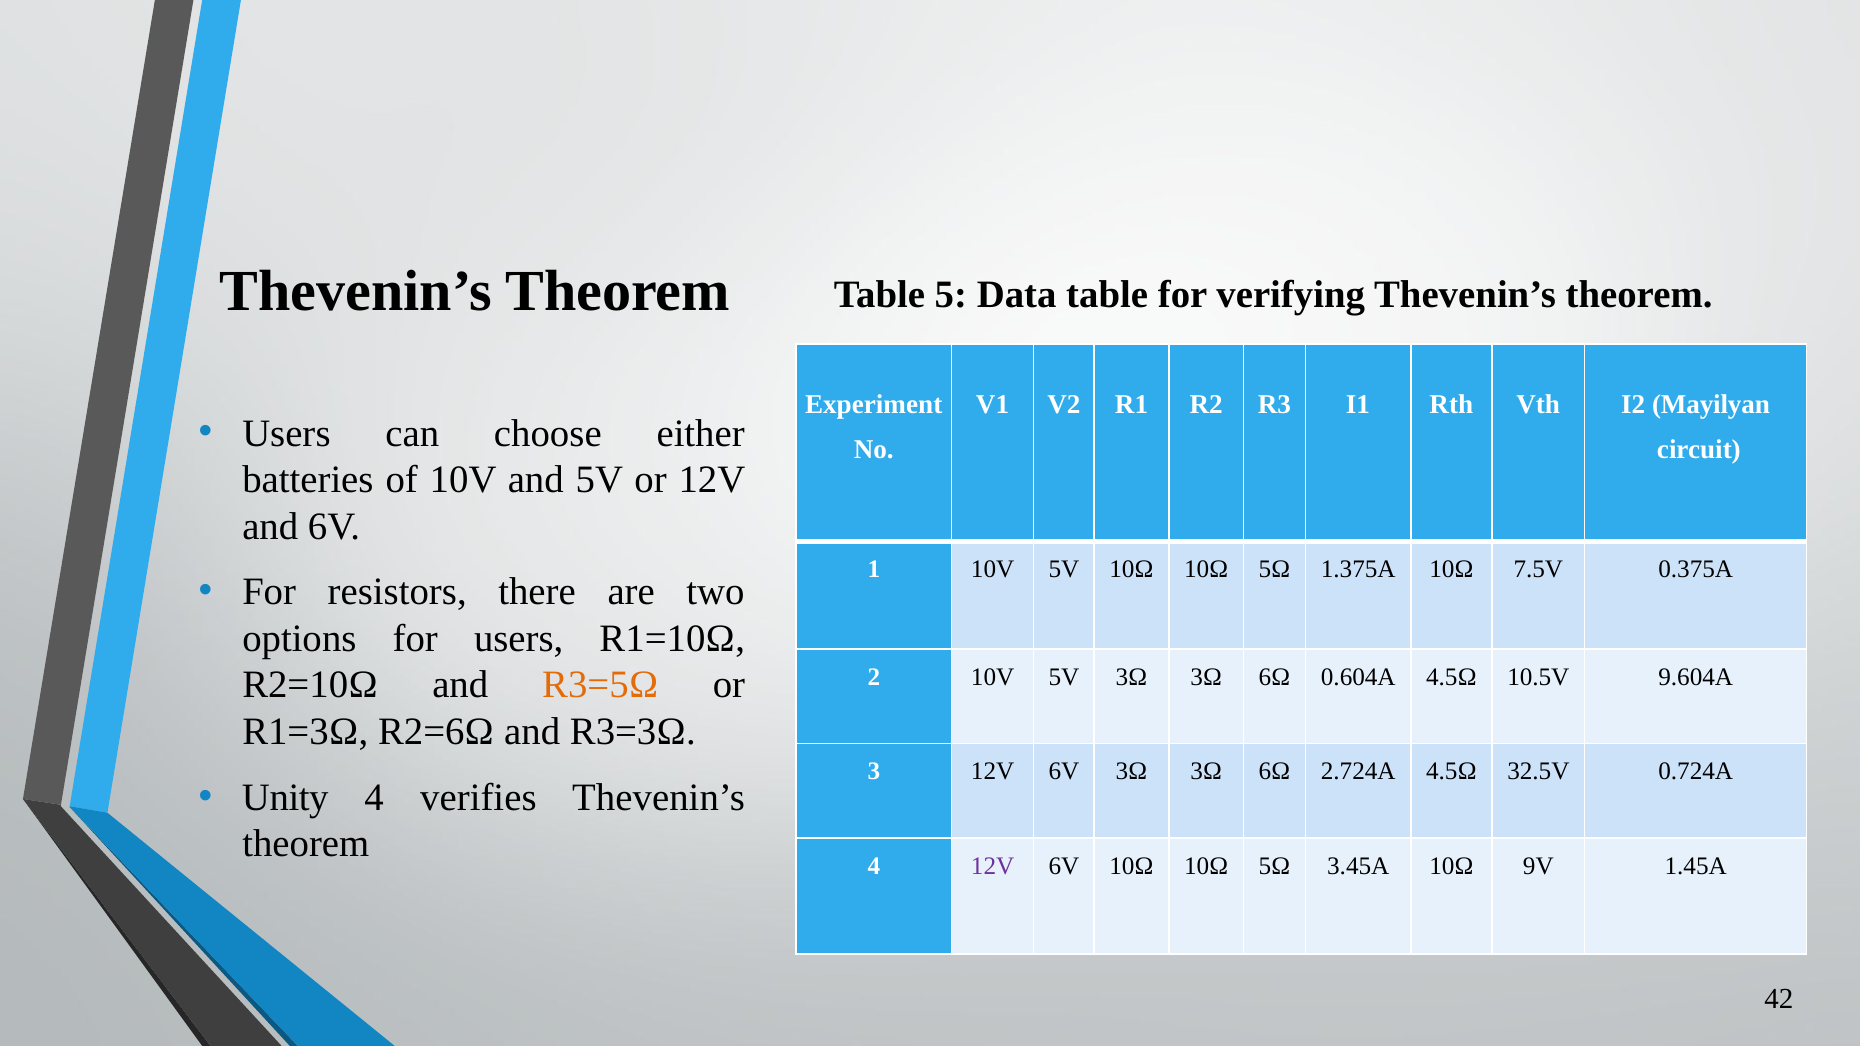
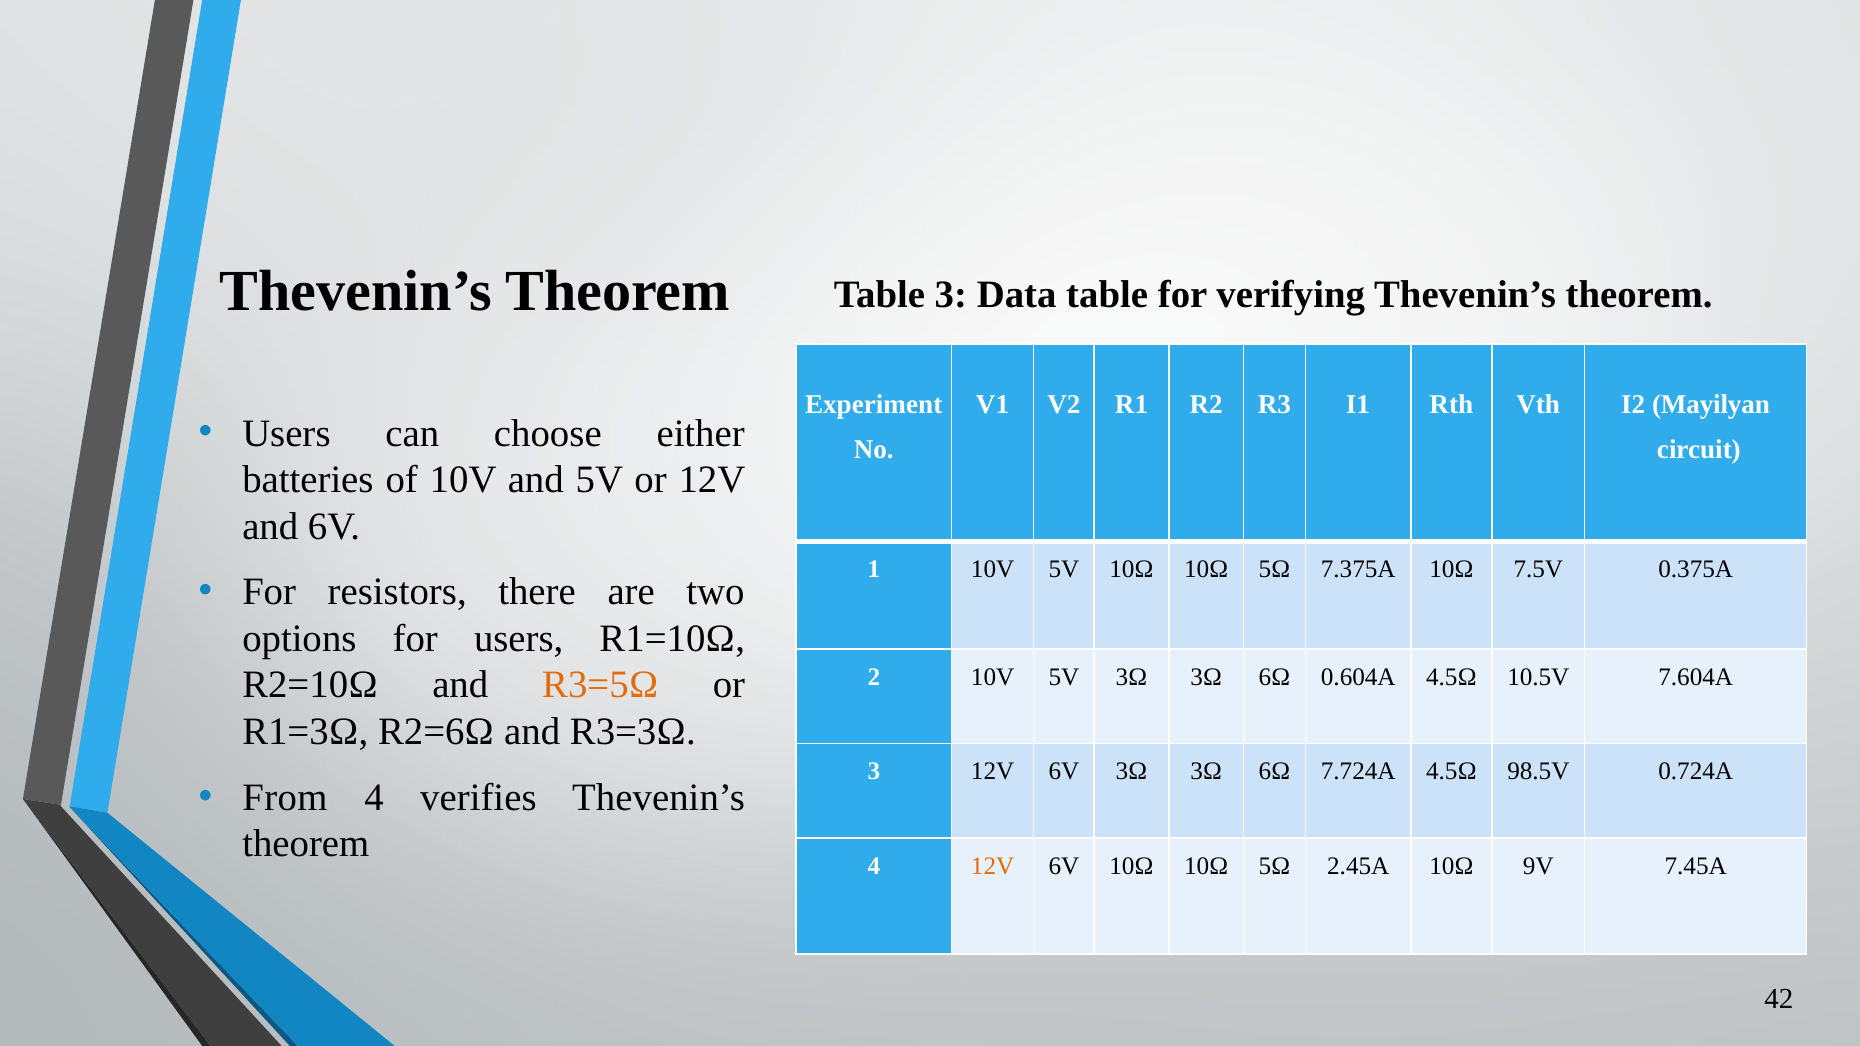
Table 5: 5 -> 3 (951, 295)
1.375A: 1.375A -> 7.375A (1358, 569)
9.604A: 9.604A -> 7.604A (1696, 677)
2.724A: 2.724A -> 7.724A (1358, 772)
32.5V: 32.5V -> 98.5V (1538, 772)
Unity: Unity -> From (285, 798)
12V colour: purple -> orange (993, 866)
3.45A: 3.45A -> 2.45A (1358, 866)
1.45A: 1.45A -> 7.45A (1696, 866)
